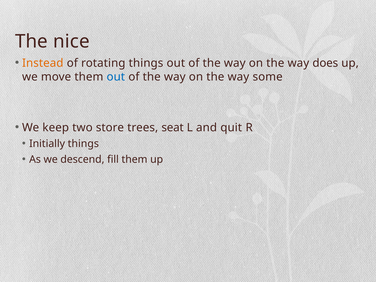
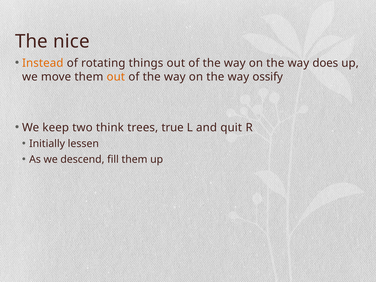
out colour: blue -> orange (116, 77)
some: some -> ossify (268, 77)
store: store -> think (110, 128)
seat: seat -> true (173, 128)
Initially things: things -> lessen (83, 144)
